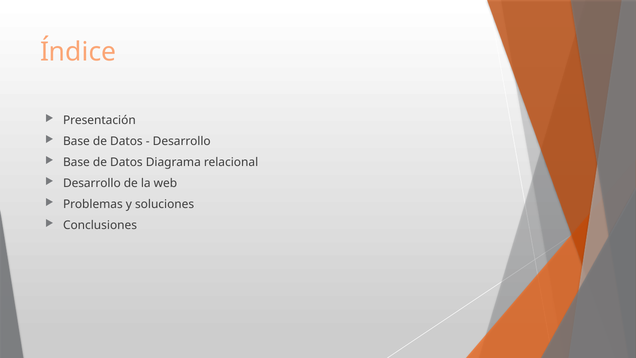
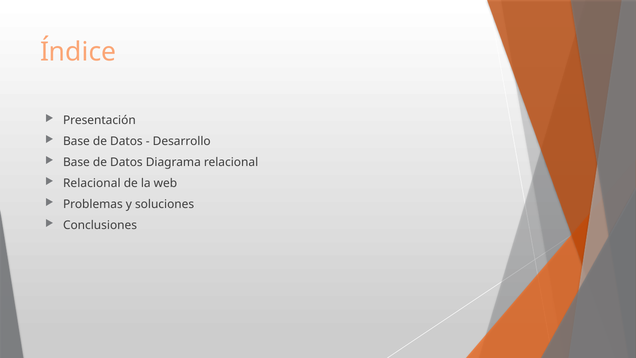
Desarrollo: Desarrollo -> Relacional (92, 183)
